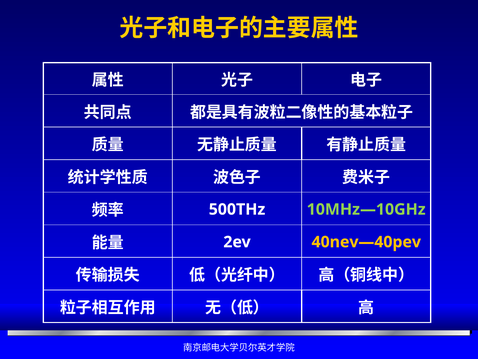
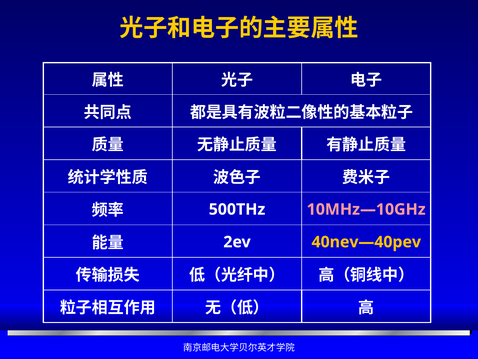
10MHz—10GHz colour: light green -> pink (366, 209)
